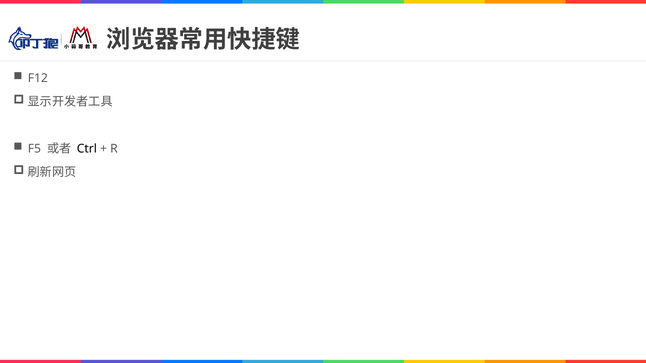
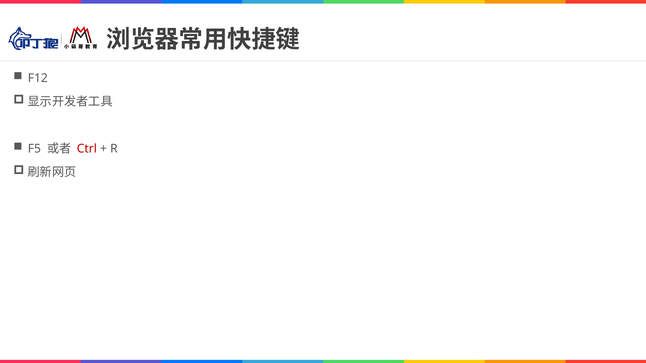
Ctrl colour: black -> red (87, 149)
